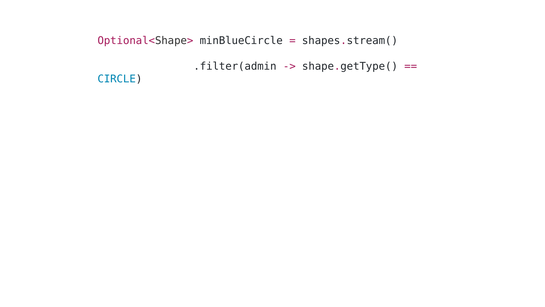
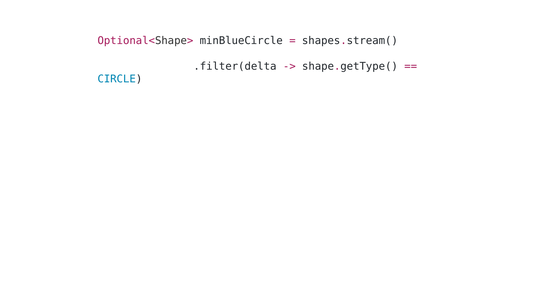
.filter(admin: .filter(admin -> .filter(delta (235, 66)
